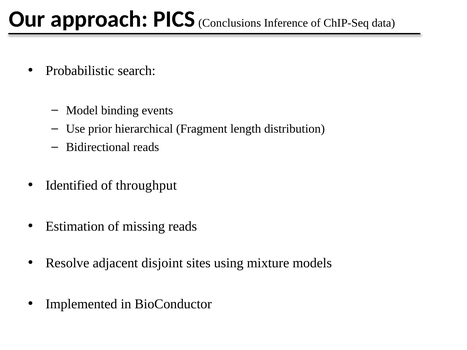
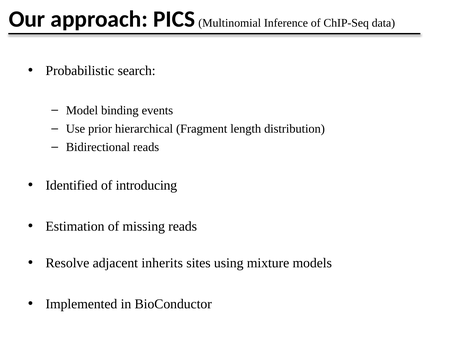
Conclusions: Conclusions -> Multinomial (230, 23)
throughput: throughput -> introducing (146, 185)
disjoint: disjoint -> inherits (162, 263)
